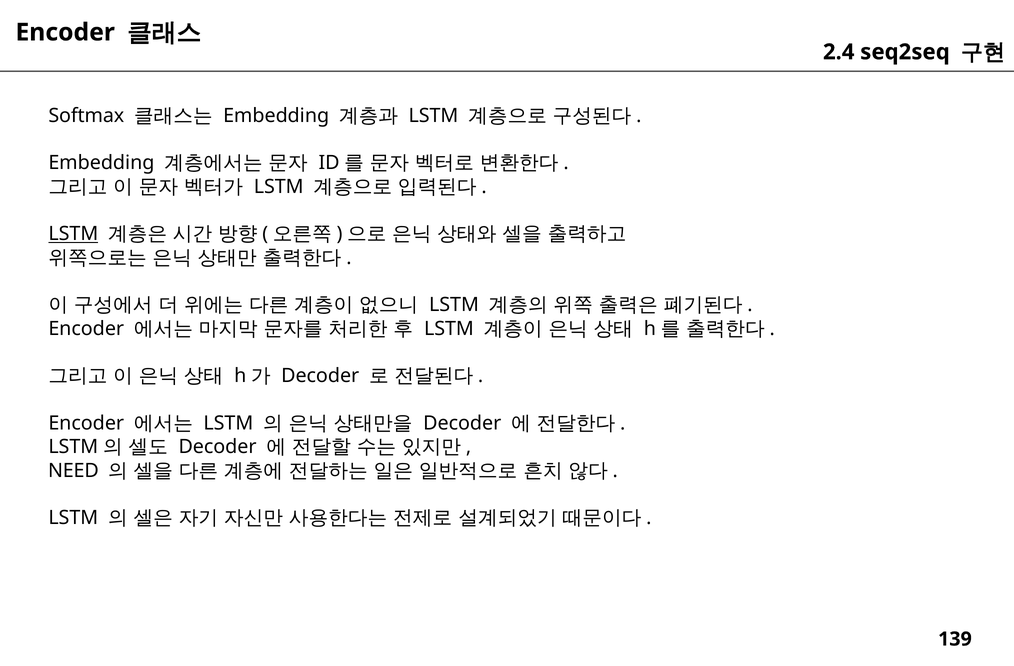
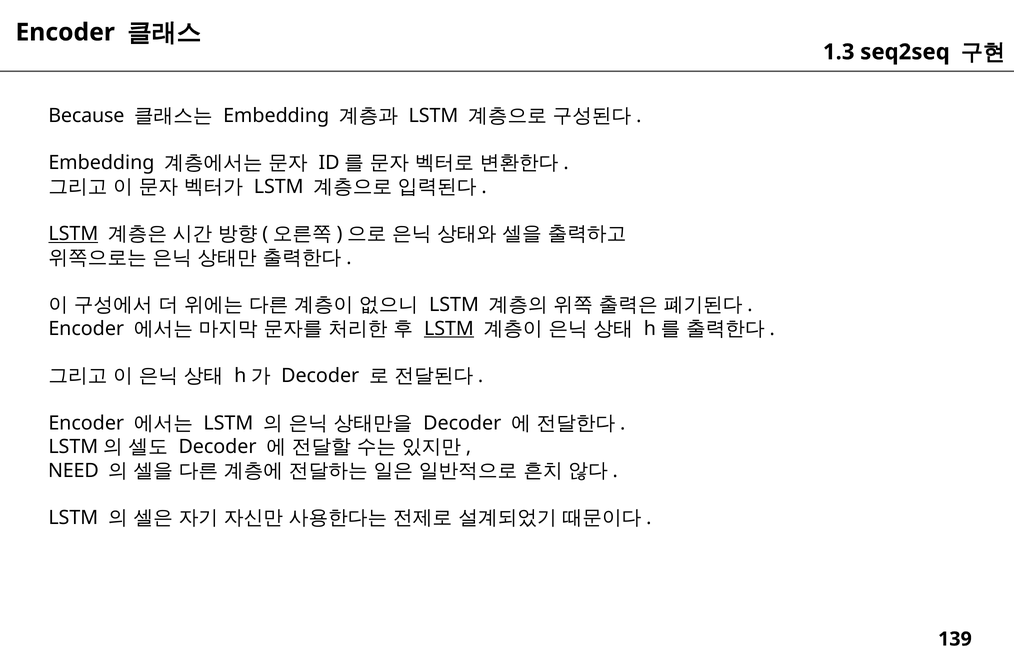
2.4: 2.4 -> 1.3 (839, 52)
Softmax: Softmax -> Because (86, 116)
LSTM underline: none -> present (449, 329)
